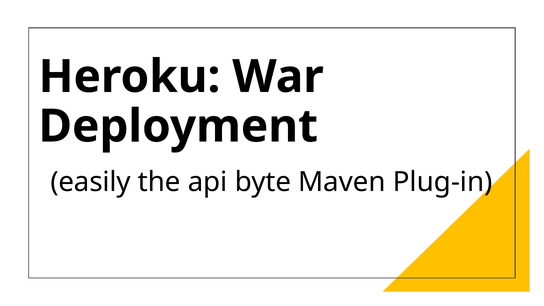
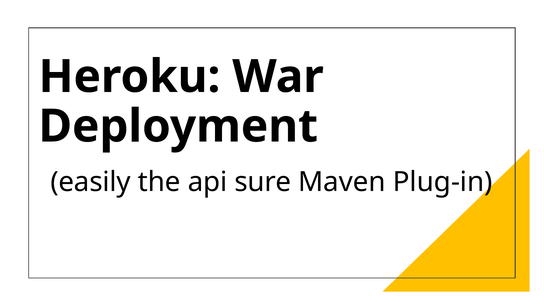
byte: byte -> sure (263, 182)
